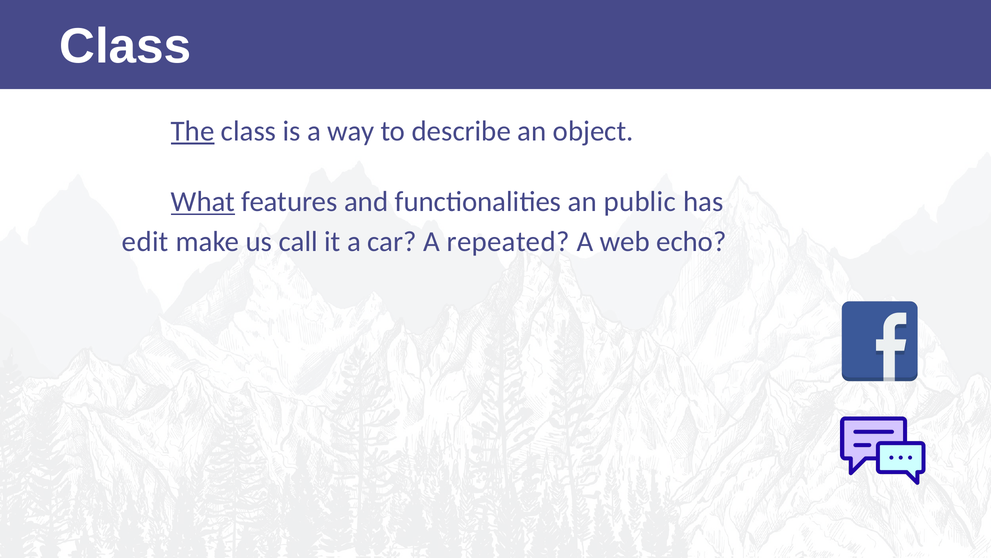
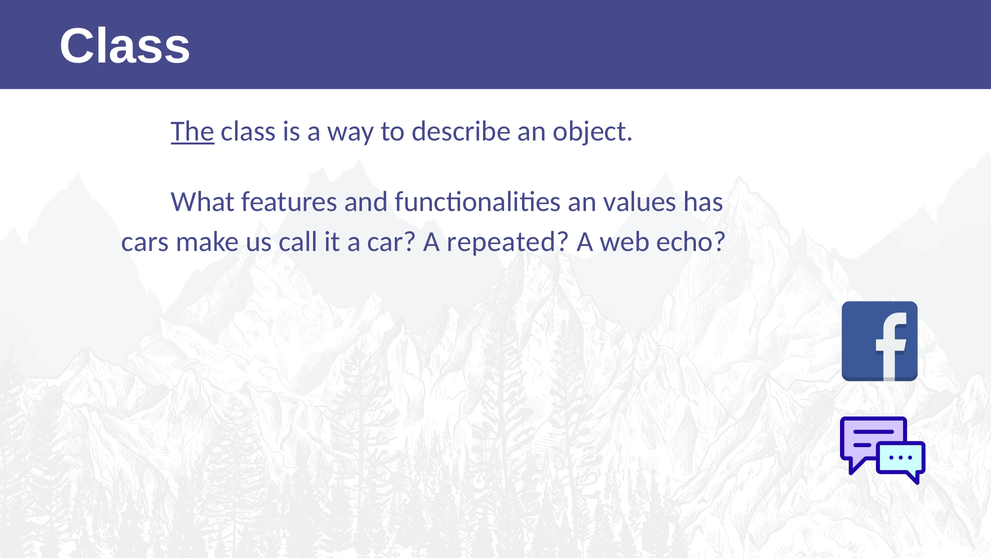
What underline: present -> none (203, 202)
public: public -> values (640, 202)
edit: edit -> cars (145, 242)
